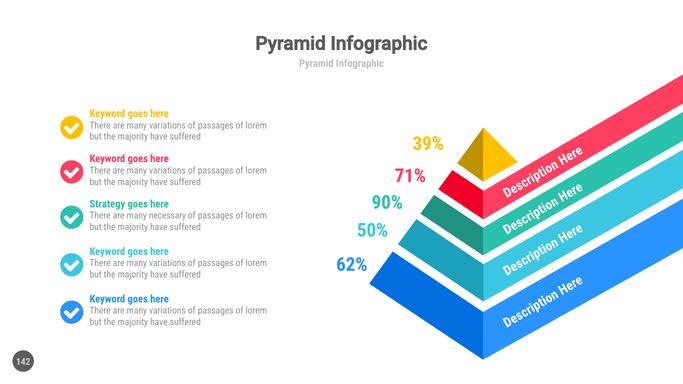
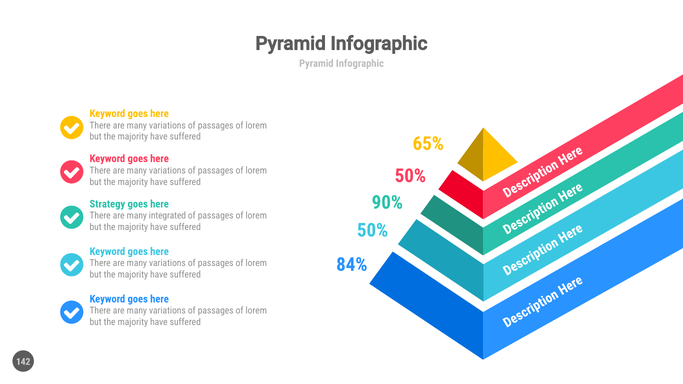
39%: 39% -> 65% (428, 144)
71%: 71% -> 50% (410, 176)
necessary: necessary -> integrated (167, 216)
62%: 62% -> 84% (352, 265)
